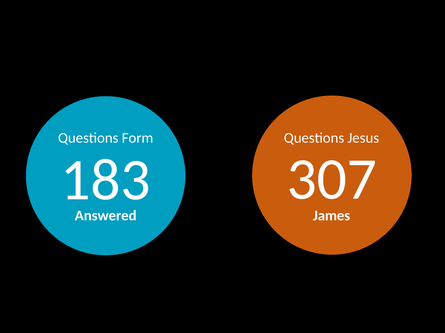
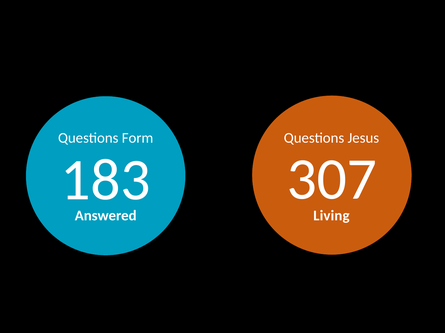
James: James -> Living (331, 216)
